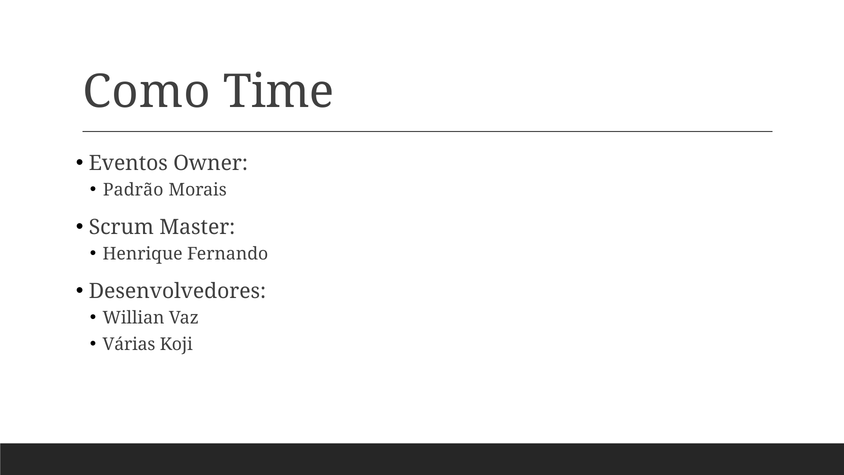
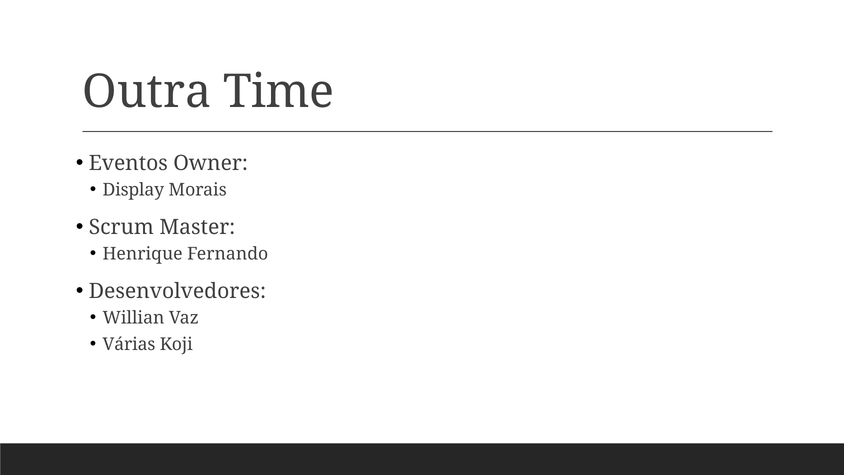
Como: Como -> Outra (147, 92)
Padrão: Padrão -> Display (133, 190)
